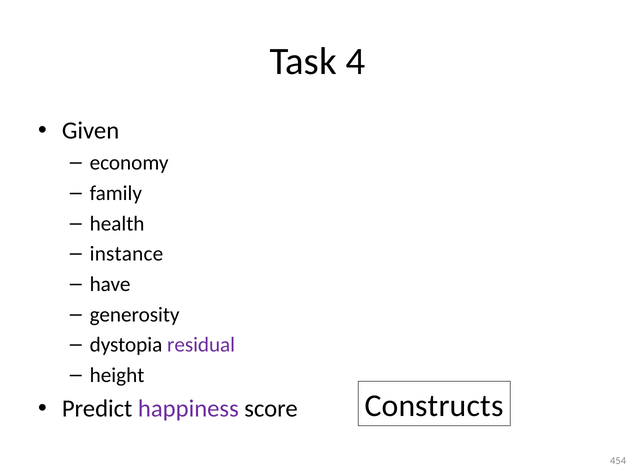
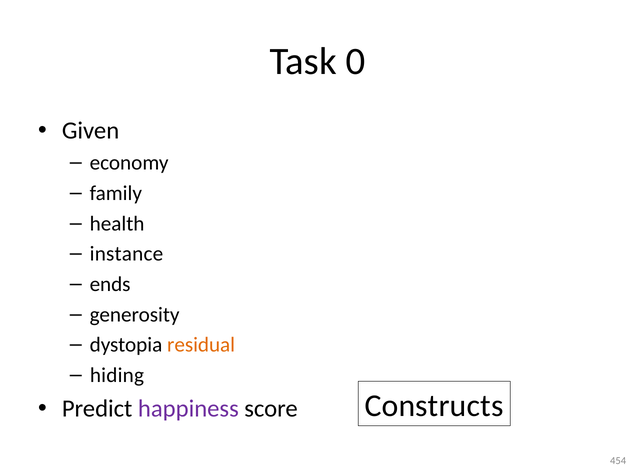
4: 4 -> 0 (355, 61)
have: have -> ends (110, 284)
residual colour: purple -> orange (201, 345)
height: height -> hiding (117, 376)
